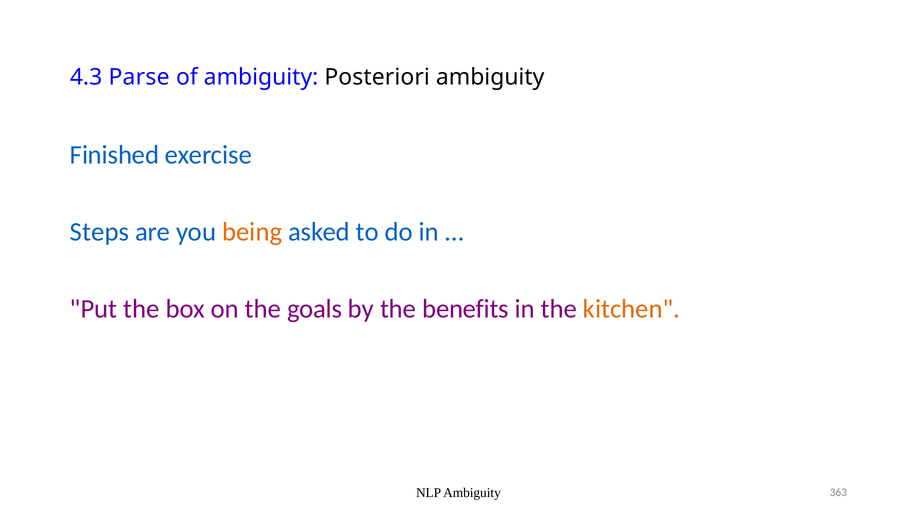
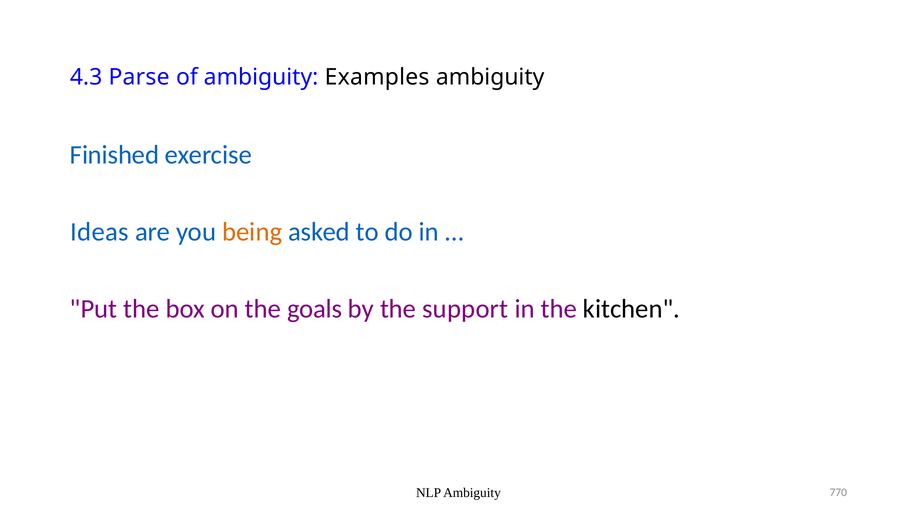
Posteriori: Posteriori -> Examples (377, 77)
Steps: Steps -> Ideas (99, 232)
benefits: benefits -> support (465, 309)
kitchen colour: orange -> black (631, 309)
363: 363 -> 770 (838, 492)
